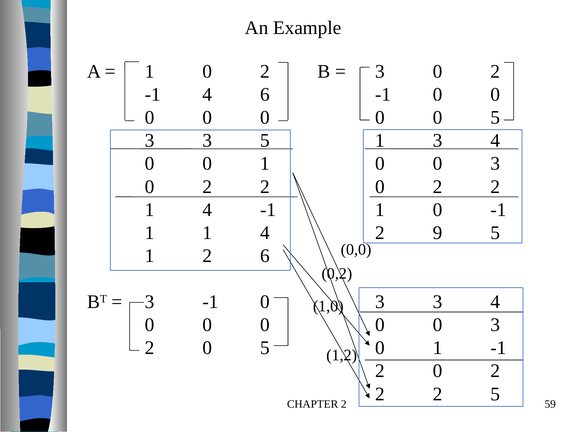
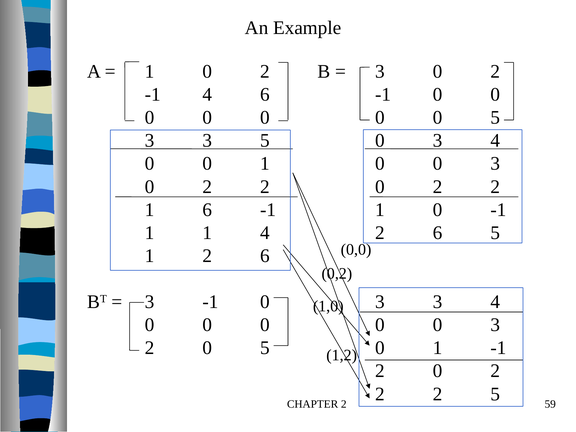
3 5 1: 1 -> 0 (380, 141)
4: 4 -> 6 (207, 210)
4 2 9: 9 -> 6 (438, 233)
